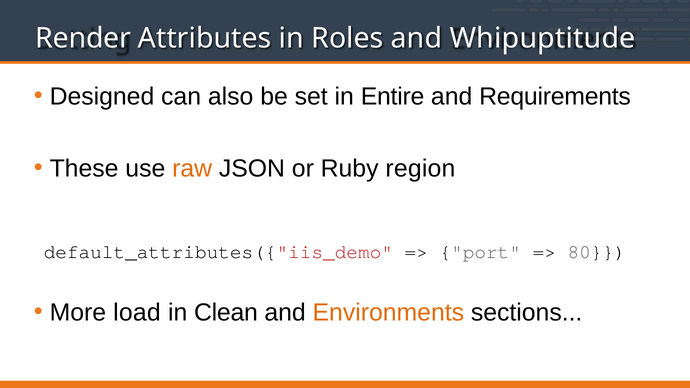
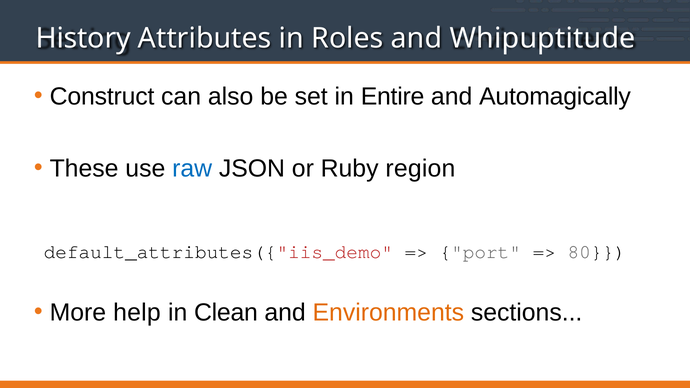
Render: Render -> History (83, 38)
Designed: Designed -> Construct (102, 96)
Requirements: Requirements -> Automagically (555, 96)
raw colour: orange -> blue (192, 168)
load: load -> help (137, 313)
